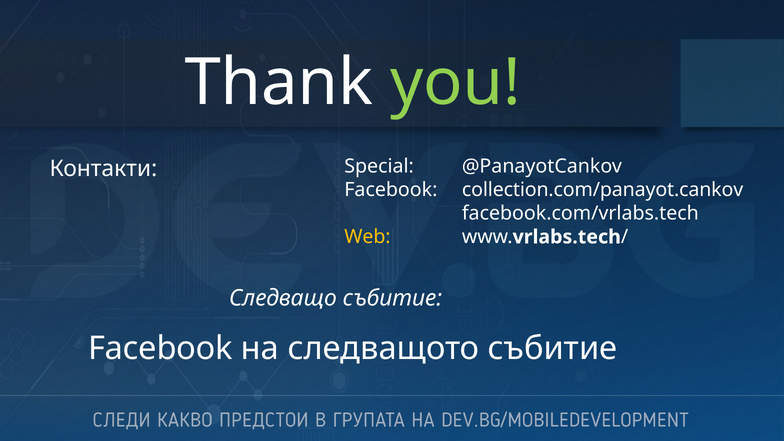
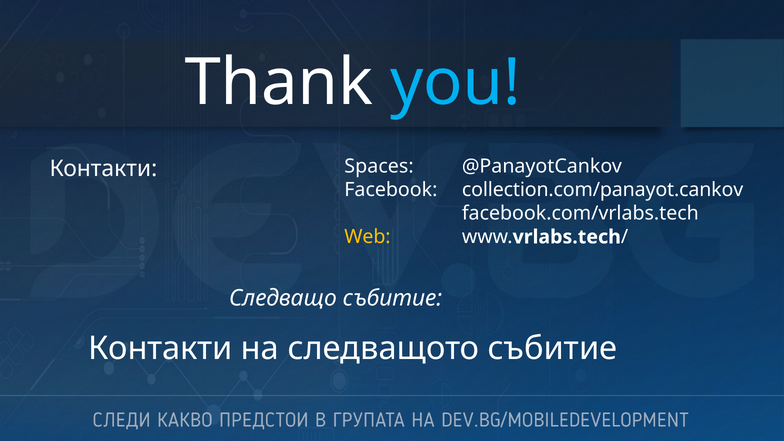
you colour: light green -> light blue (456, 83)
Special: Special -> Spaces (379, 166)
Facebook: Facebook -> Контакти (160, 348)
